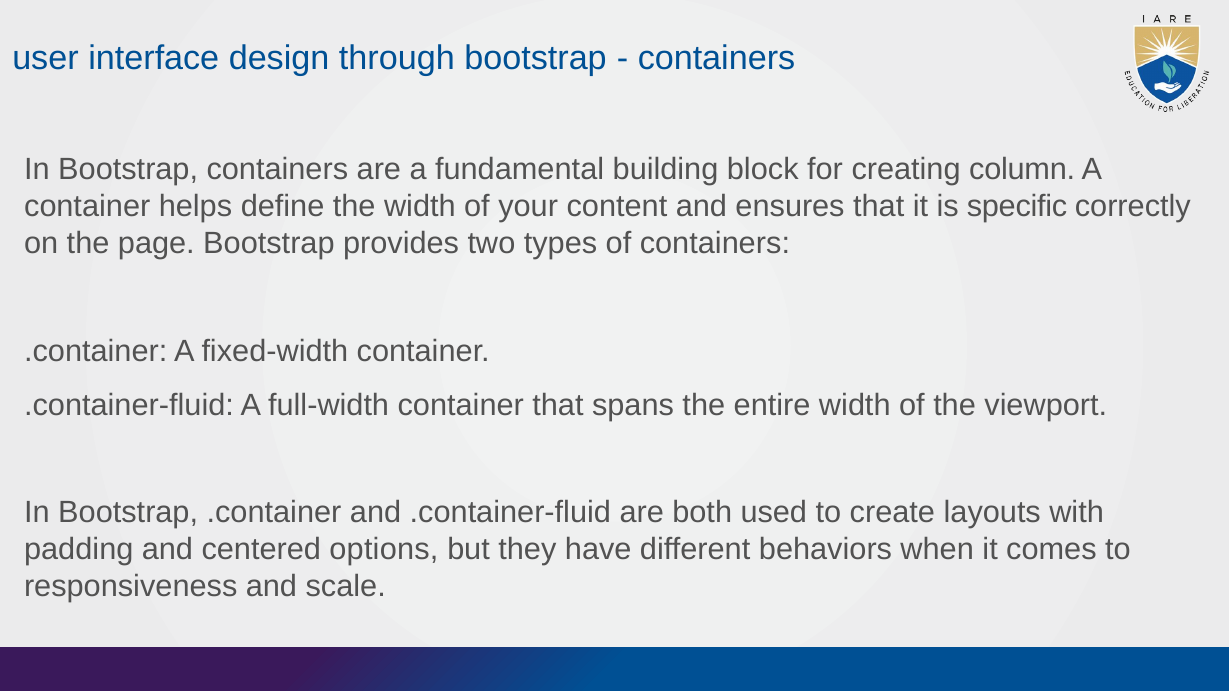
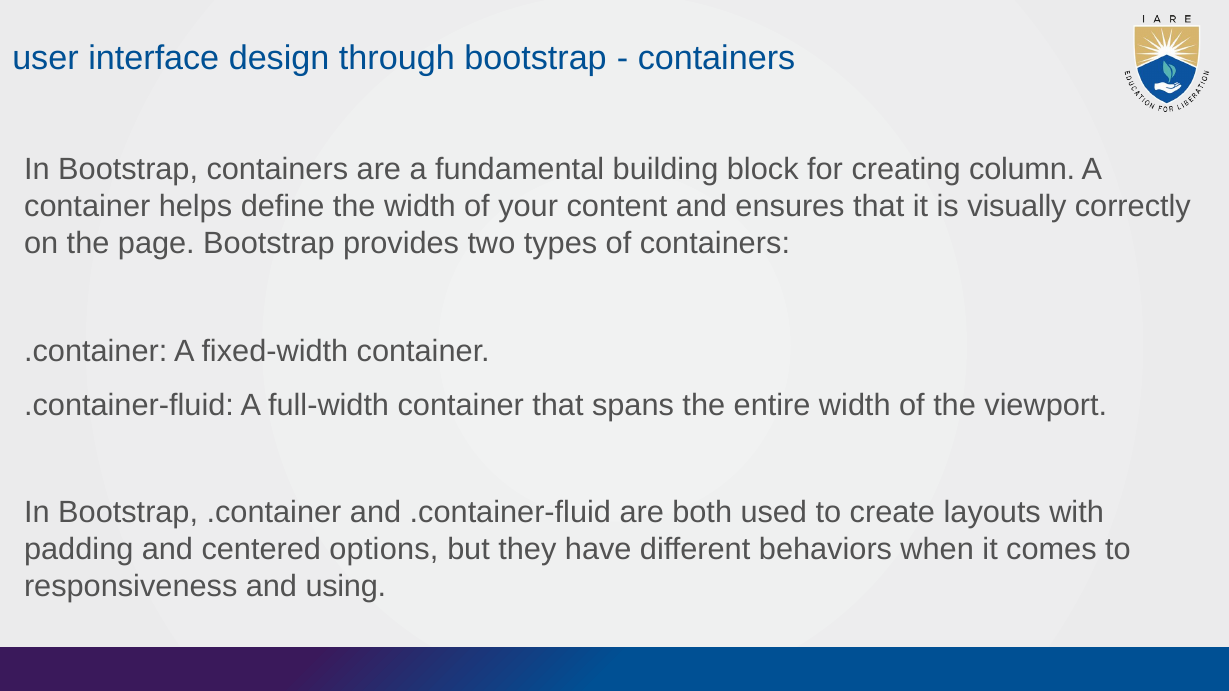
specific: specific -> visually (1017, 206)
scale: scale -> using (346, 587)
